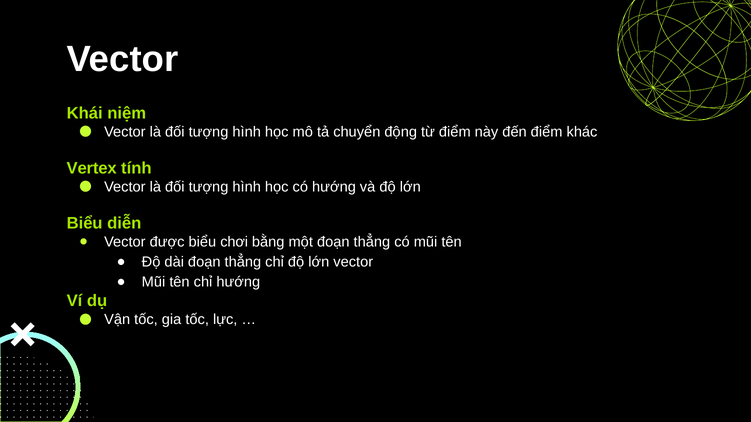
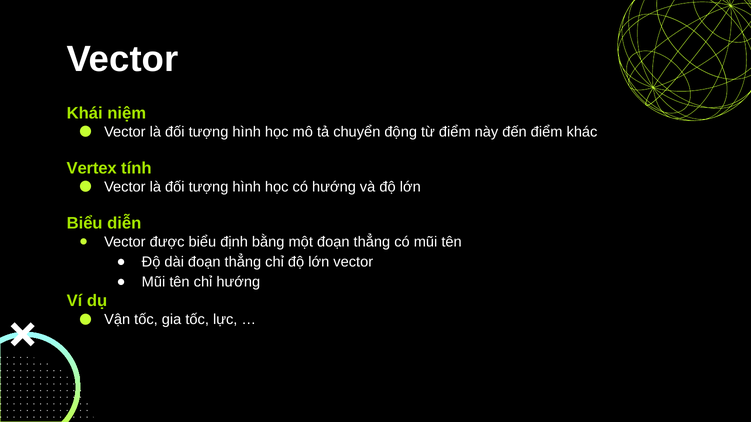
chơi: chơi -> định (234, 242)
